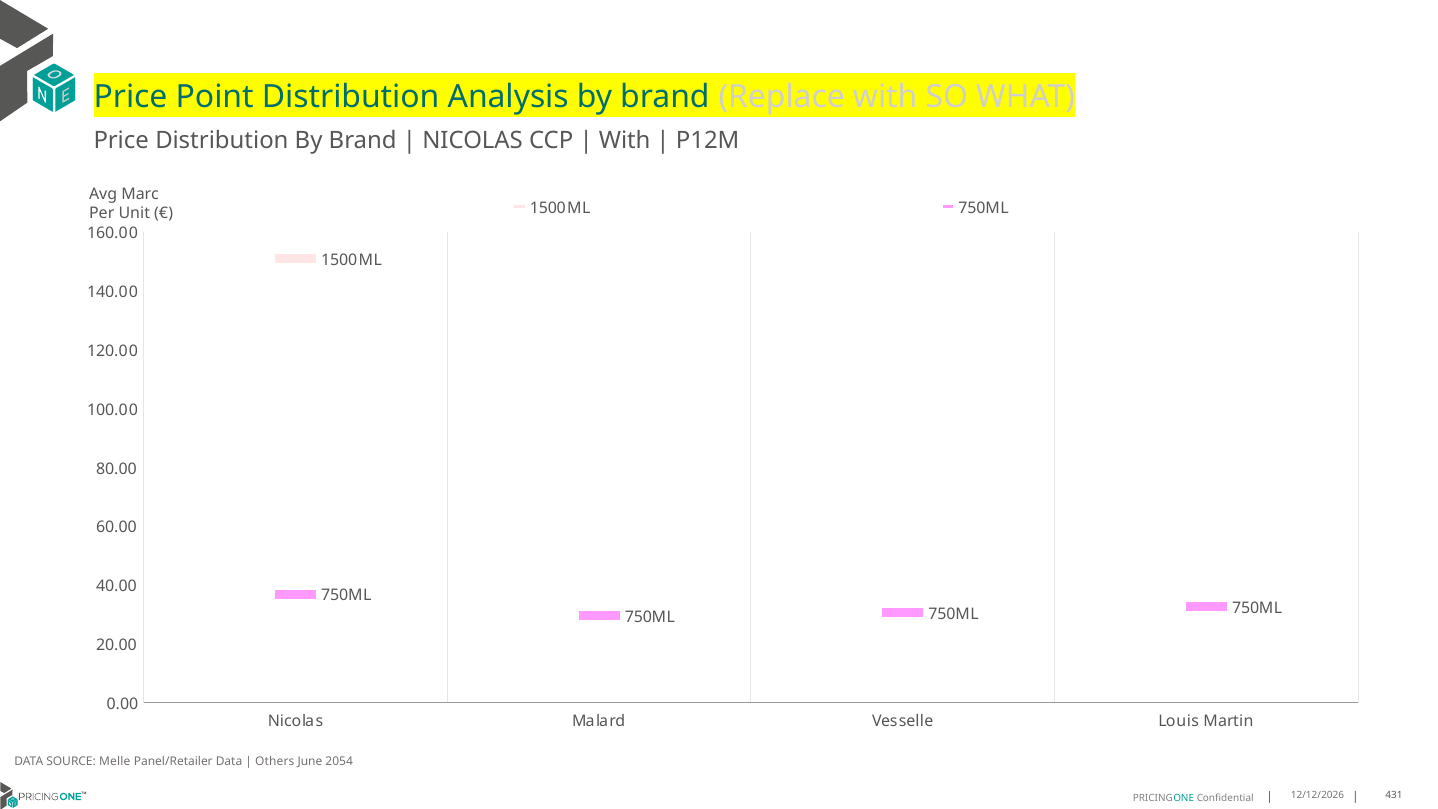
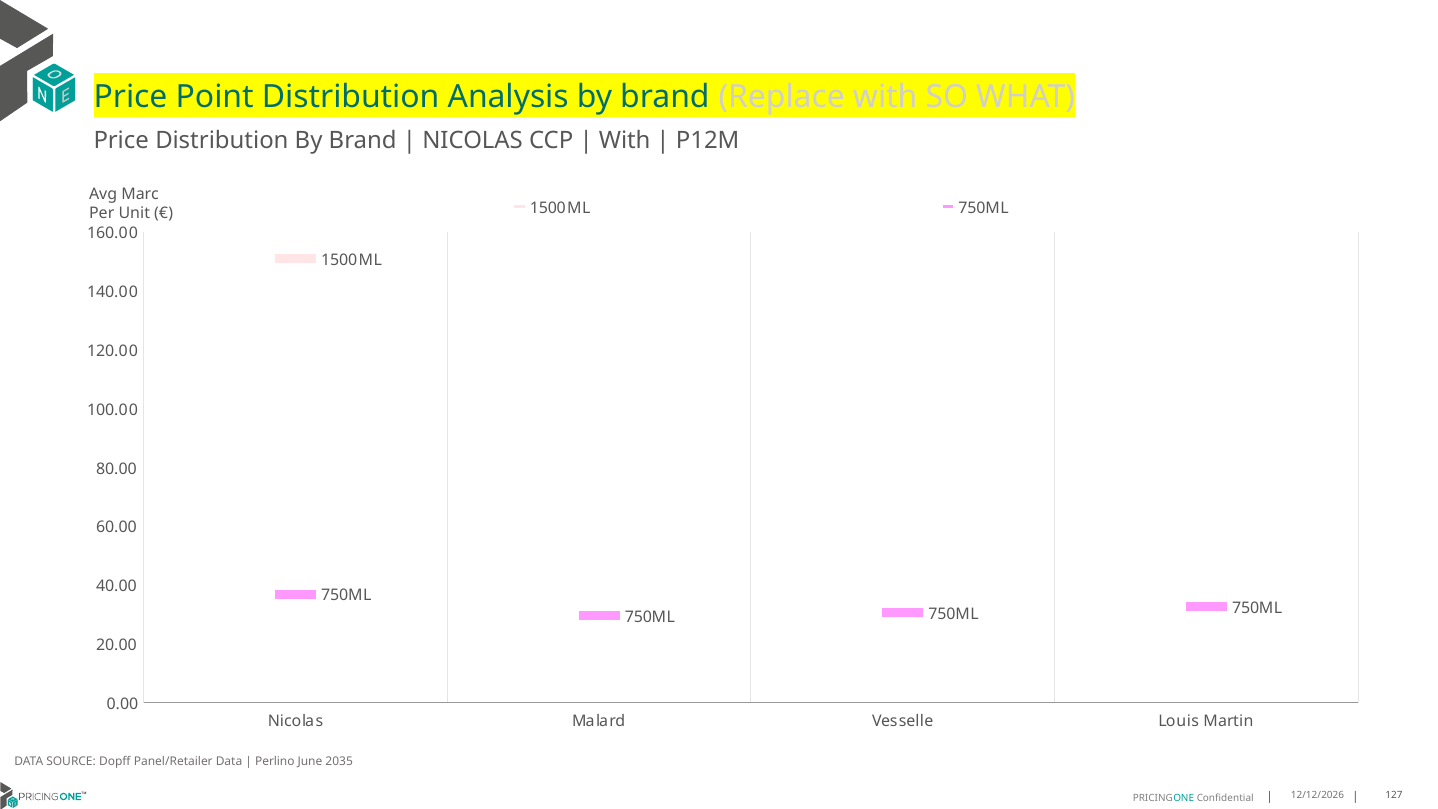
Melle: Melle -> Dopff (115, 762)
Others: Others -> Perlino (275, 762)
2054: 2054 -> 2035 (339, 762)
431: 431 -> 127 (1394, 795)
